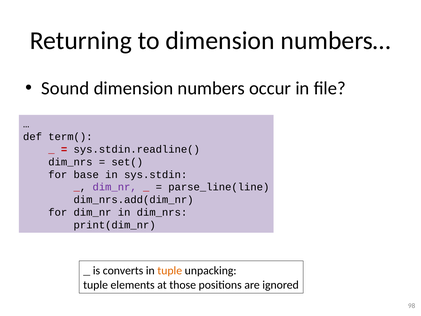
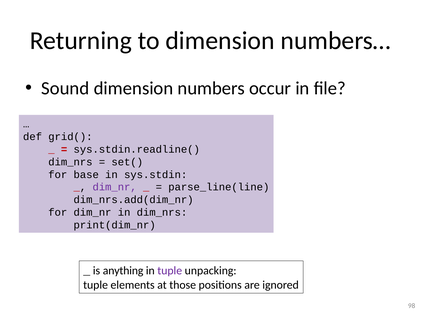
term(: term( -> grid( (70, 137)
converts: converts -> anything (123, 271)
tuple colour: orange -> purple (170, 271)
